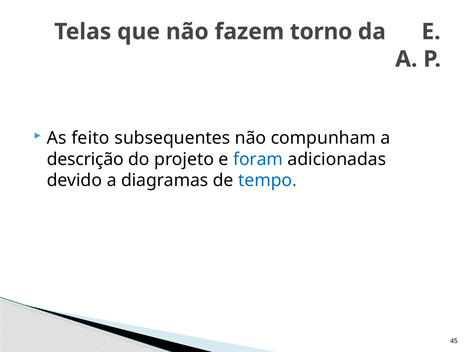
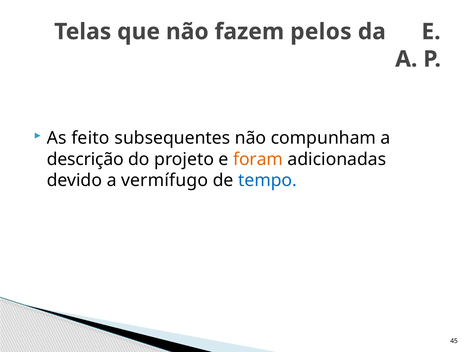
torno: torno -> pelos (321, 32)
foram colour: blue -> orange (258, 159)
diagramas: diagramas -> vermífugo (165, 180)
